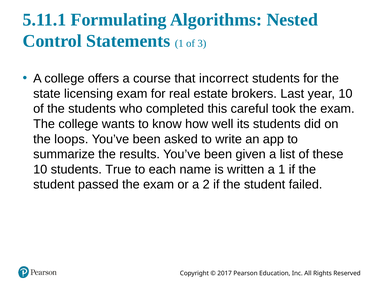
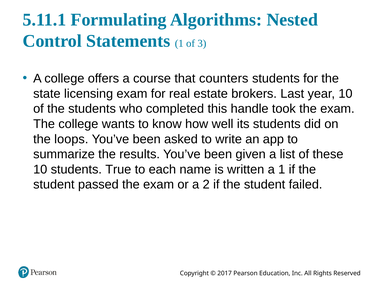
incorrect: incorrect -> counters (224, 78)
careful: careful -> handle (250, 109)
